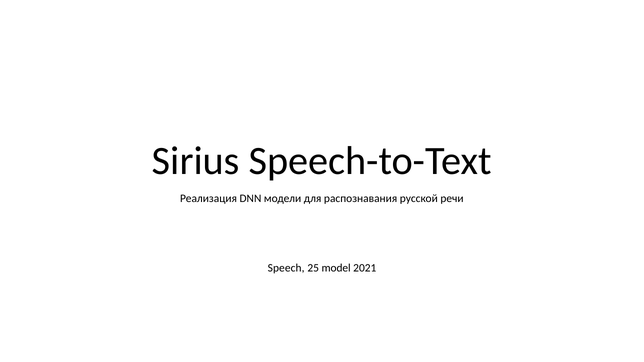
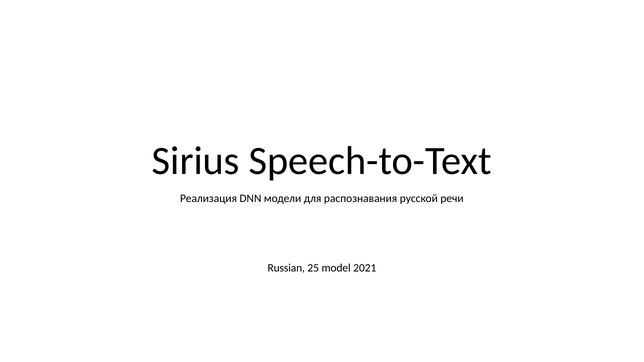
Speech: Speech -> Russian (286, 268)
